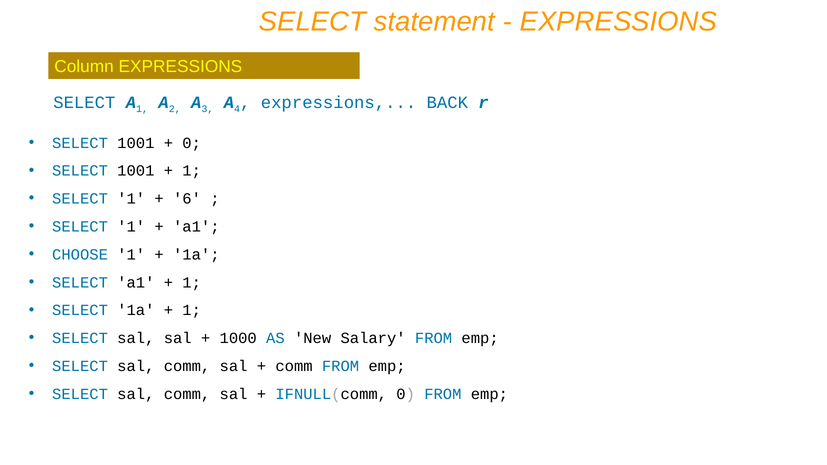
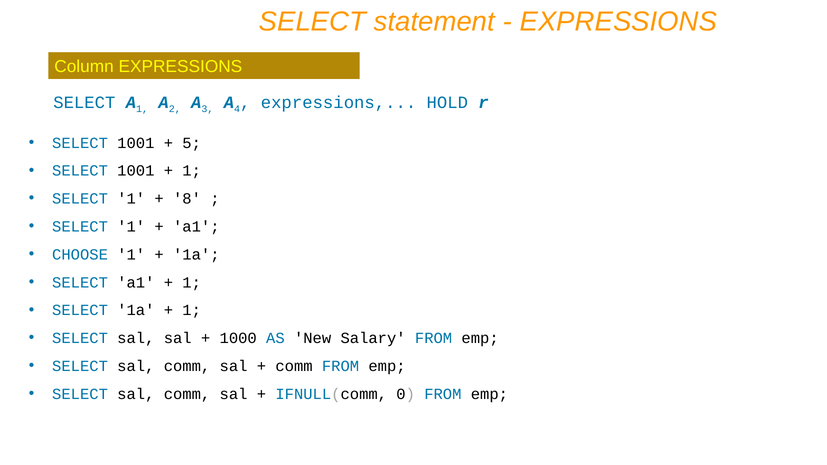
BACK: BACK -> HOLD (447, 102)
0: 0 -> 5 (192, 143)
6: 6 -> 8 (187, 199)
